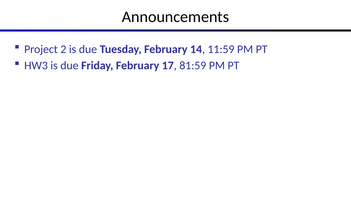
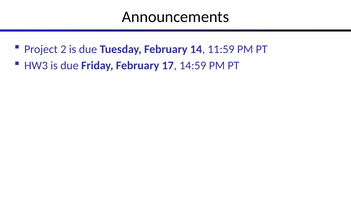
81:59: 81:59 -> 14:59 (193, 66)
